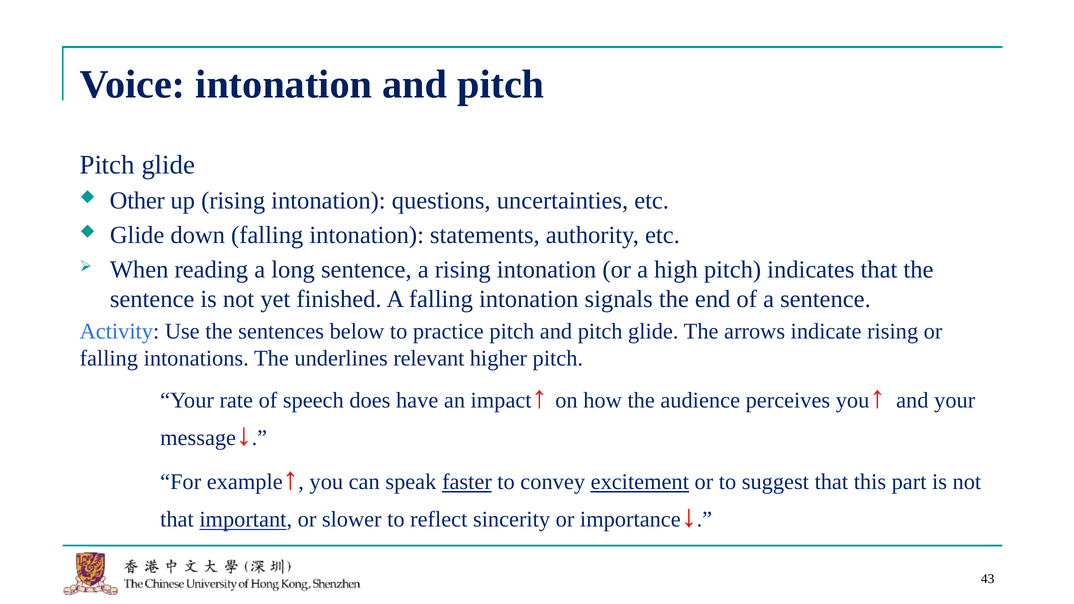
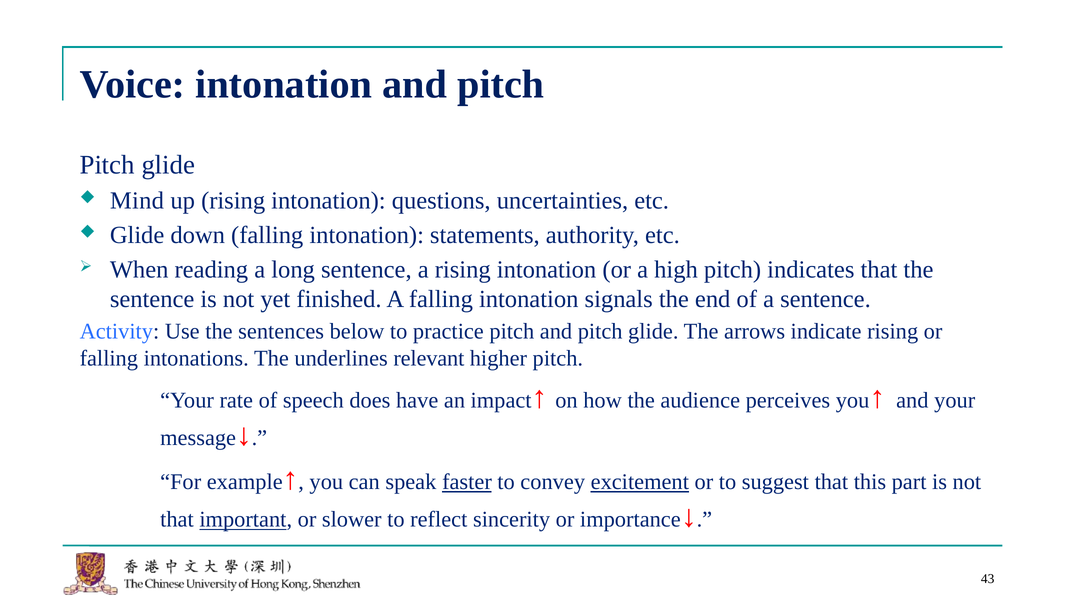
Other: Other -> Mind (137, 201)
